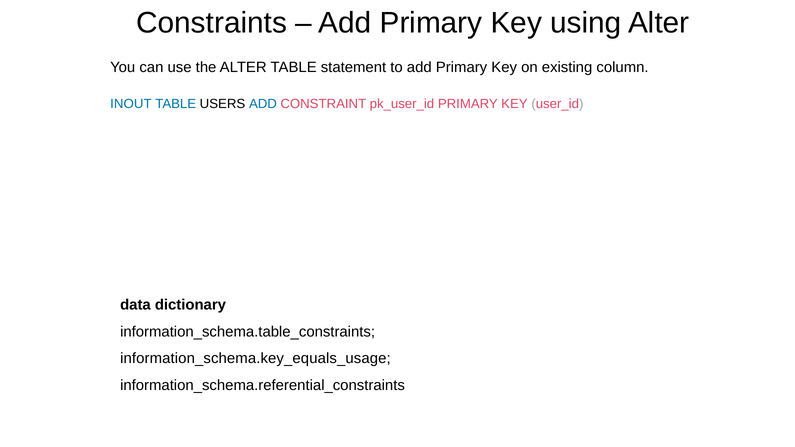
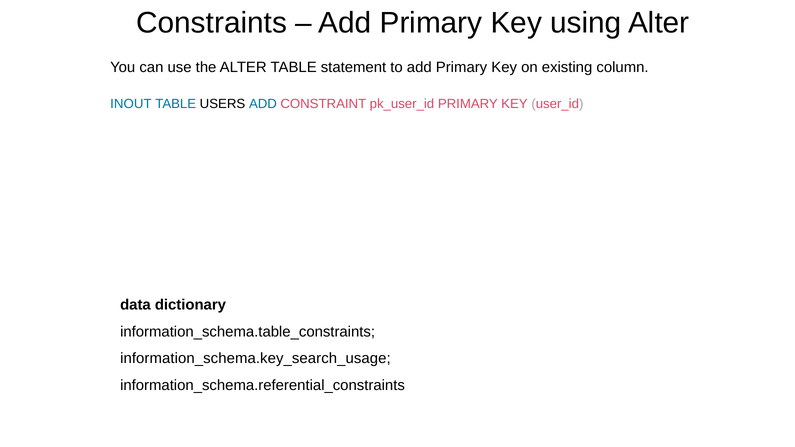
information_schema.key_equals_usage: information_schema.key_equals_usage -> information_schema.key_search_usage (255, 359)
